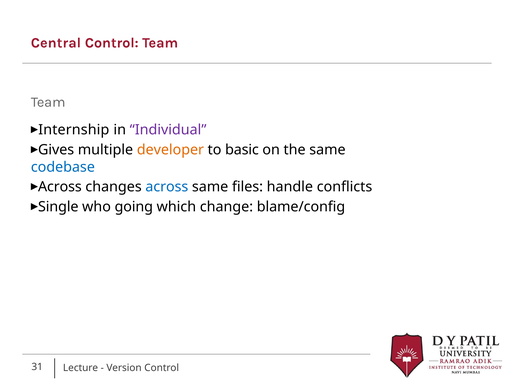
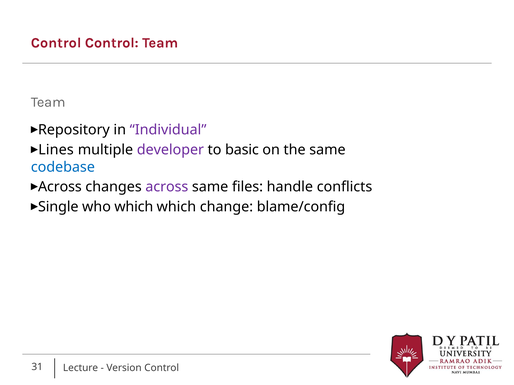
Central: Central -> Control (56, 43)
Internship: Internship -> Repository (74, 130)
Gives: Gives -> Lines (56, 150)
developer colour: orange -> purple (170, 150)
across colour: blue -> purple (167, 187)
who going: going -> which (134, 207)
